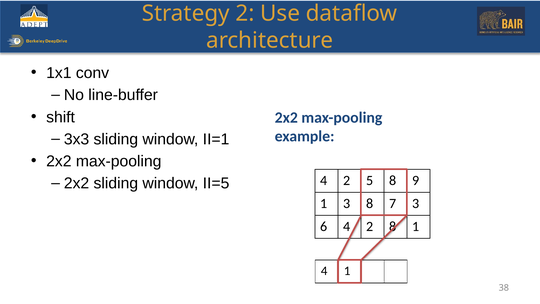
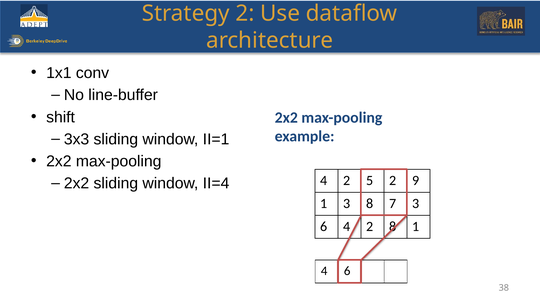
5 8: 8 -> 2 (393, 180)
II=5: II=5 -> II=4 (216, 183)
4 1: 1 -> 6 (347, 271)
